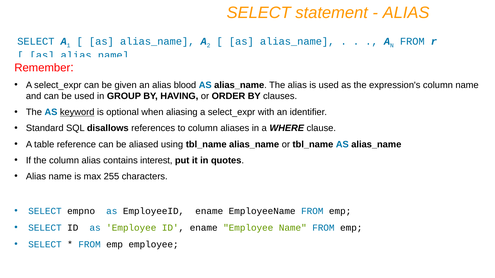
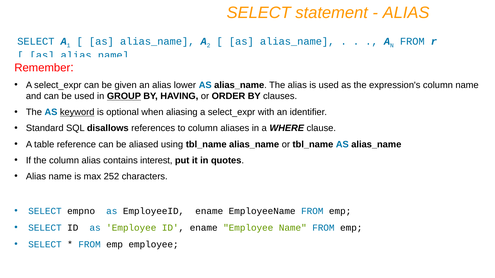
blood: blood -> lower (185, 85)
GROUP underline: none -> present (124, 96)
255: 255 -> 252 (111, 177)
